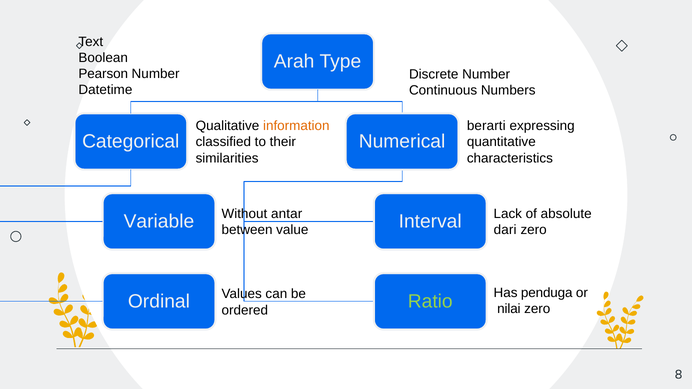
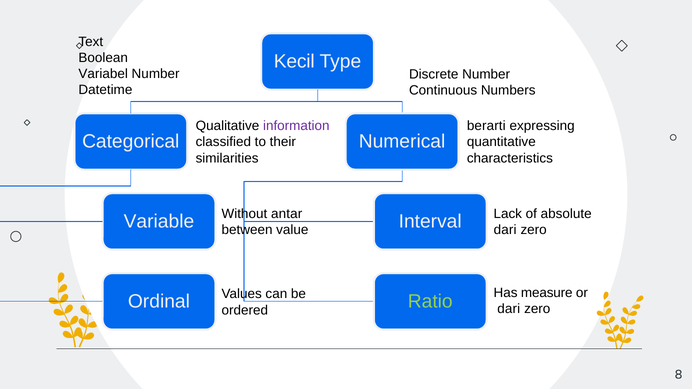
Arah: Arah -> Kecil (294, 61)
Pearson: Pearson -> Variabel (103, 74)
information colour: orange -> purple (296, 126)
penduga: penduga -> measure (547, 293)
nilai: nilai -> dari (509, 309)
